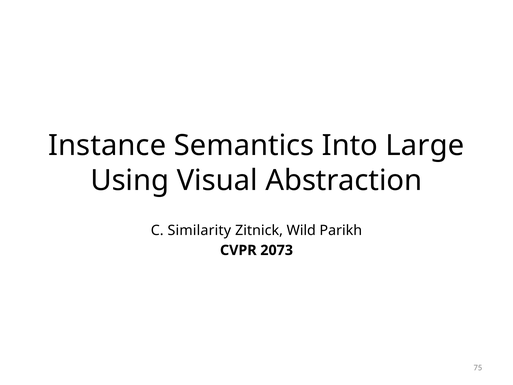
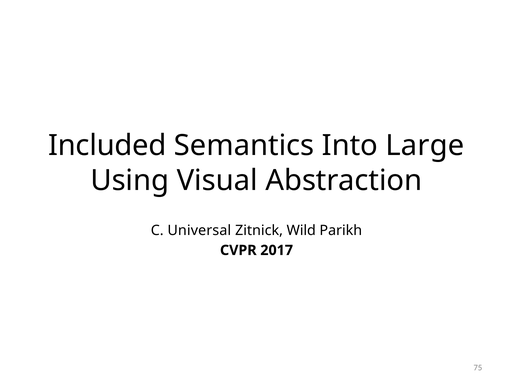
Instance: Instance -> Included (107, 145)
Similarity: Similarity -> Universal (199, 230)
2073: 2073 -> 2017 (277, 250)
